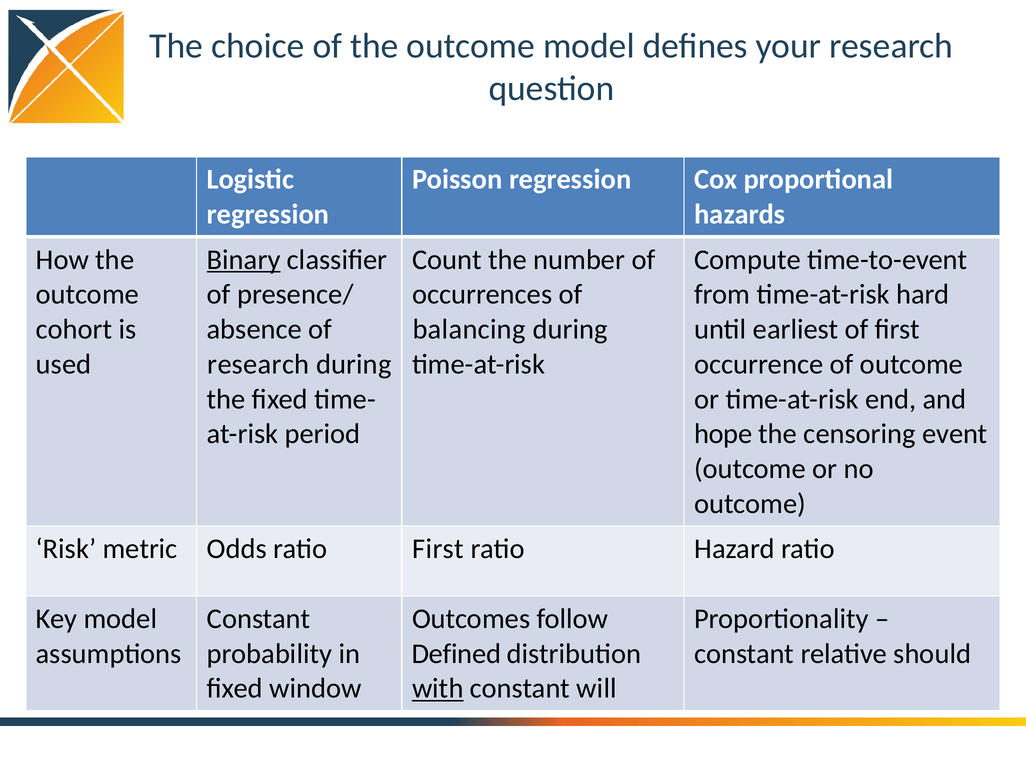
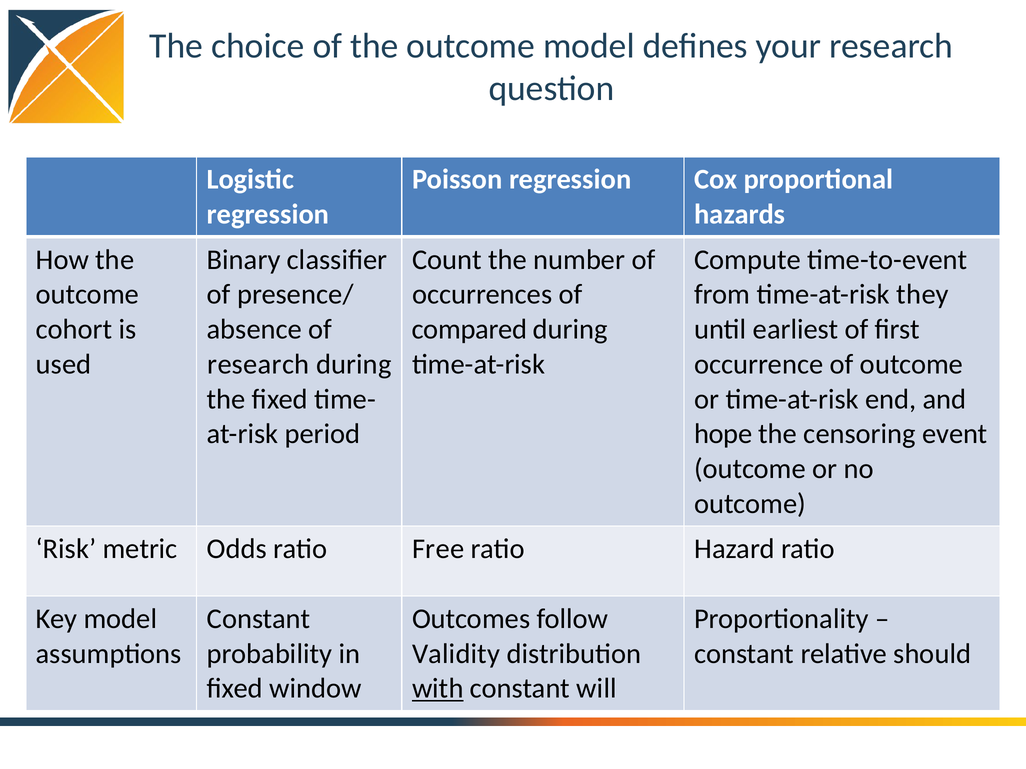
Binary underline: present -> none (244, 260)
hard: hard -> they (923, 295)
balancing: balancing -> compared (469, 330)
ratio First: First -> Free (438, 549)
Defined: Defined -> Validity (456, 654)
